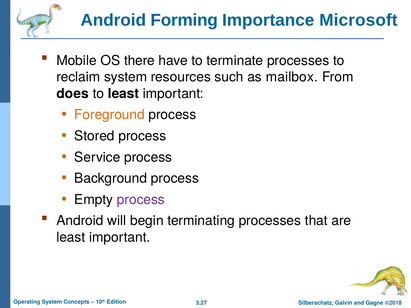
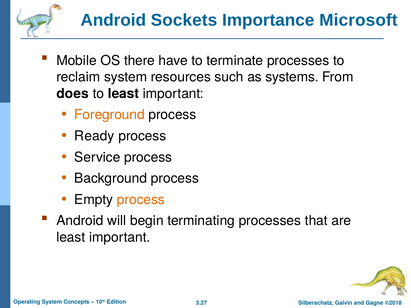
Forming: Forming -> Sockets (184, 20)
mailbox: mailbox -> systems (292, 77)
Stored: Stored -> Ready (94, 136)
process colour: purple -> orange (141, 200)
